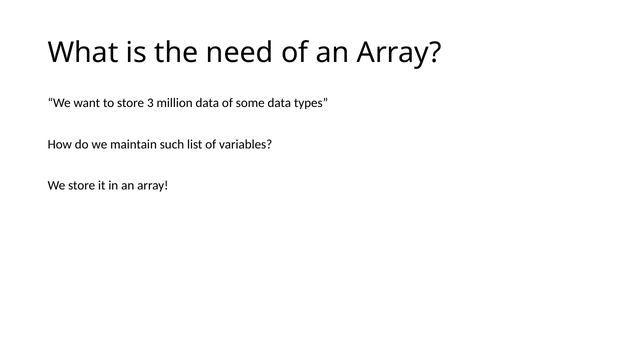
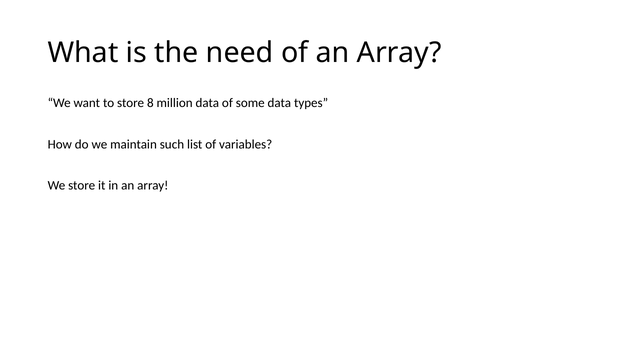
3: 3 -> 8 (150, 103)
